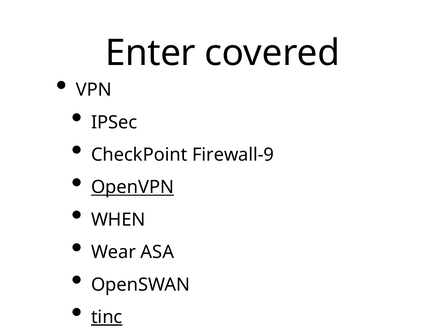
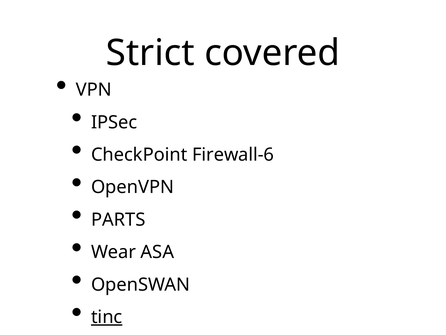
Enter: Enter -> Strict (150, 53)
Firewall-9: Firewall-9 -> Firewall-6 (233, 155)
OpenVPN underline: present -> none (133, 187)
WHEN: WHEN -> PARTS (118, 219)
